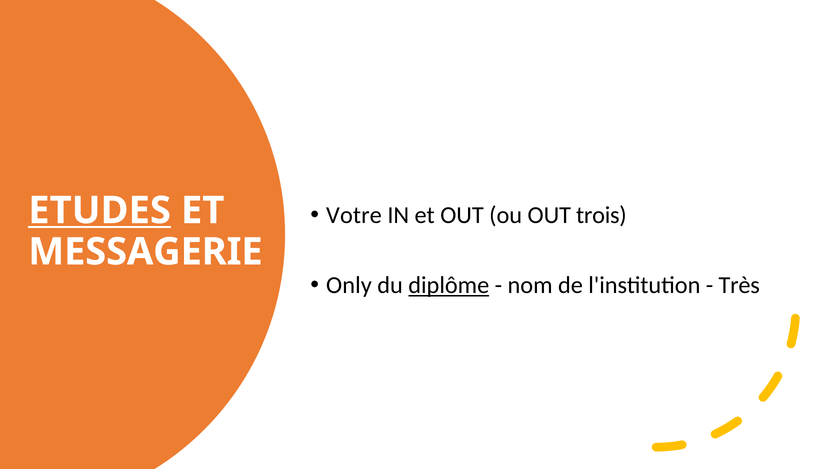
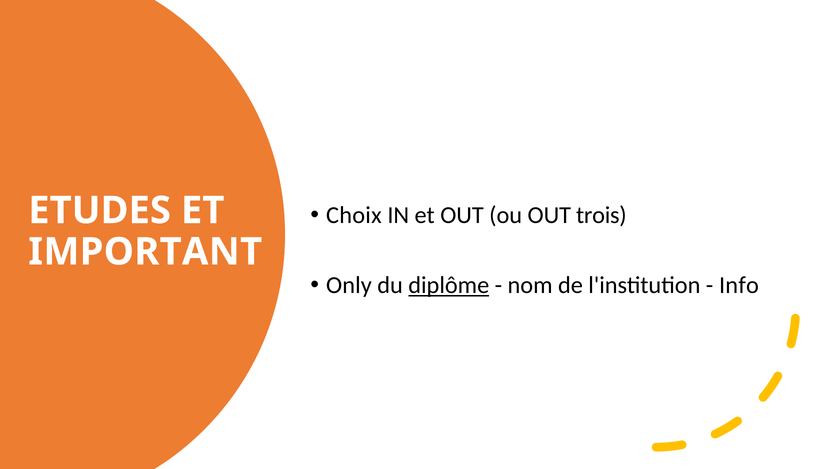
Votre: Votre -> Choix (354, 215)
ETUDES underline: present -> none (100, 211)
MESSAGERIE: MESSAGERIE -> IMPORTANT (145, 252)
Très: Très -> Info (739, 285)
